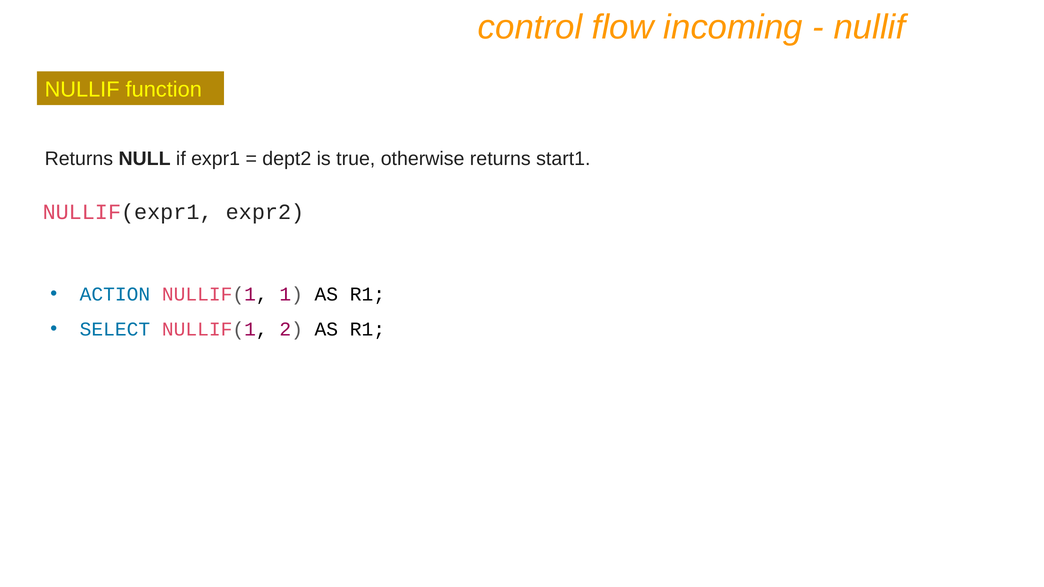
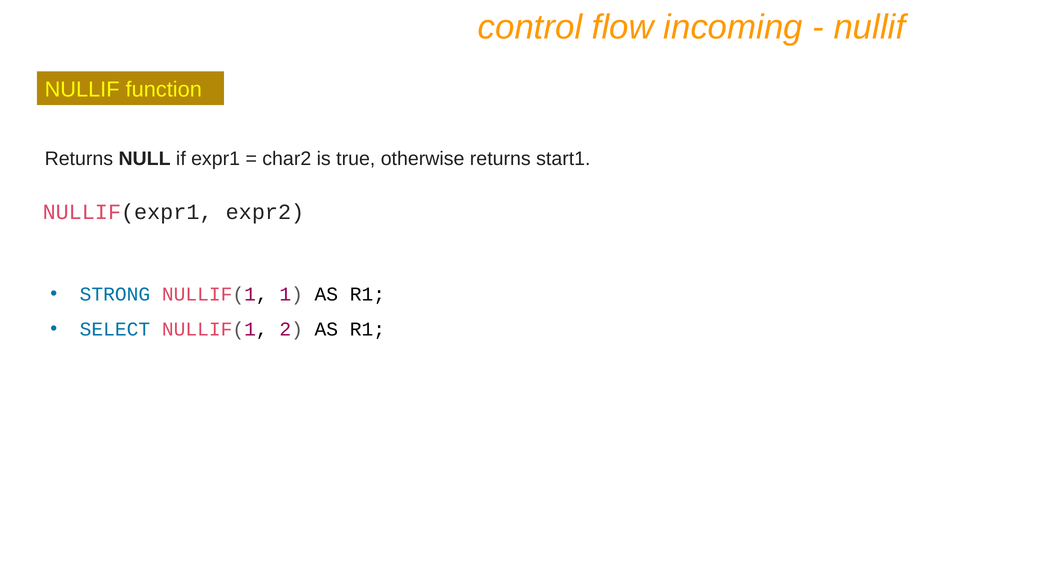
dept2: dept2 -> char2 (287, 159)
ACTION: ACTION -> STRONG (115, 294)
